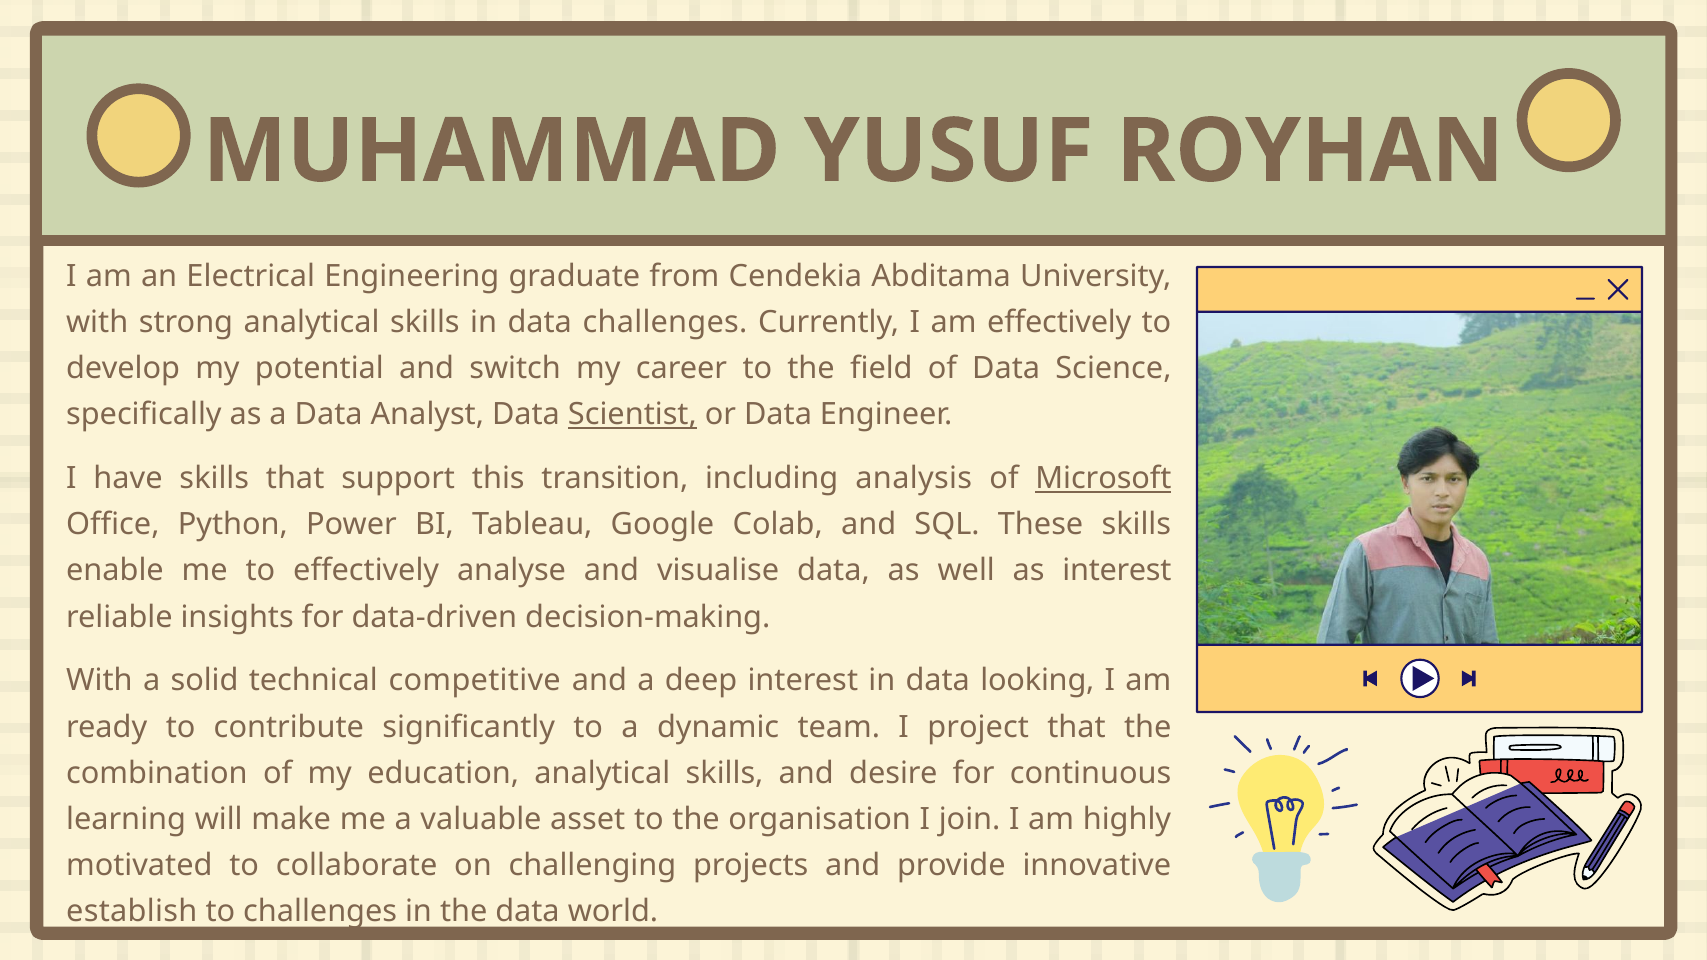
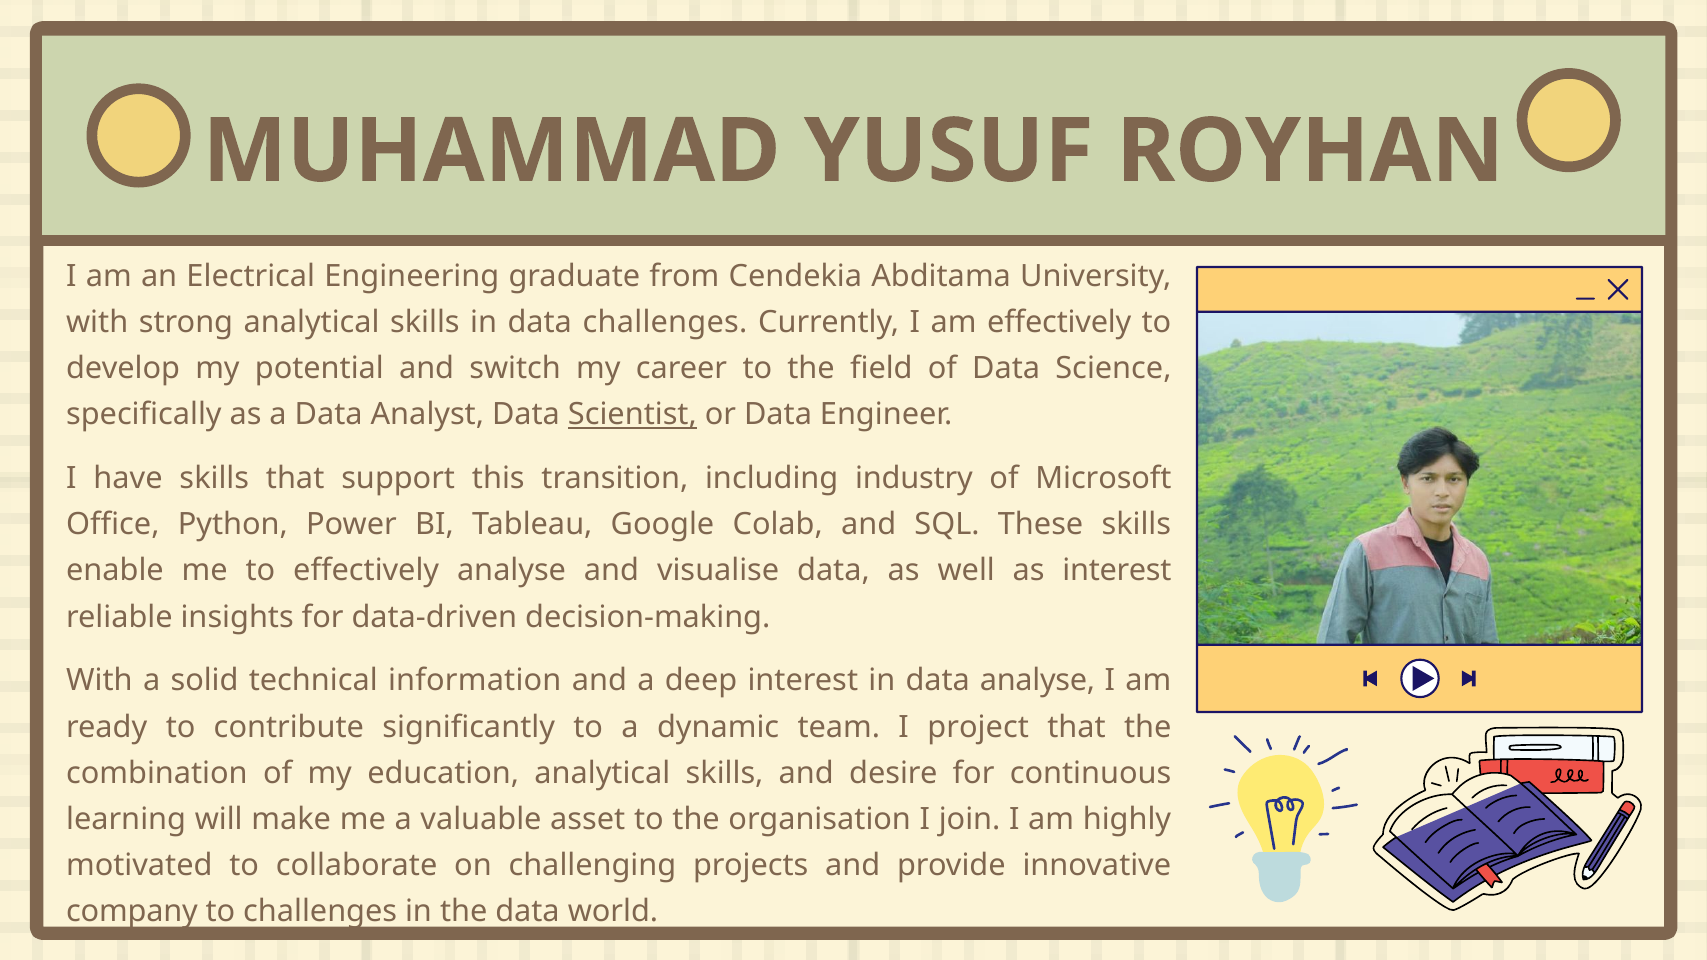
analysis: analysis -> industry (914, 479)
Microsoft underline: present -> none (1103, 479)
competitive: competitive -> information (475, 681)
data looking: looking -> analyse (1037, 681)
establish: establish -> company (132, 912)
